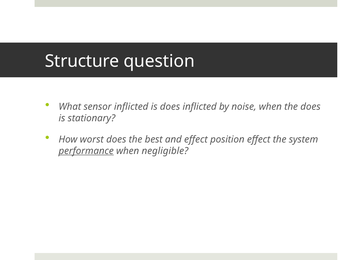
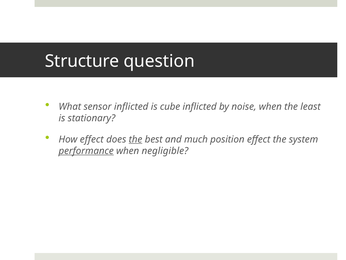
is does: does -> cube (170, 106)
the does: does -> least (311, 106)
How worst: worst -> effect (92, 139)
the underline: none -> present (136, 139)
and effect: effect -> much (196, 139)
